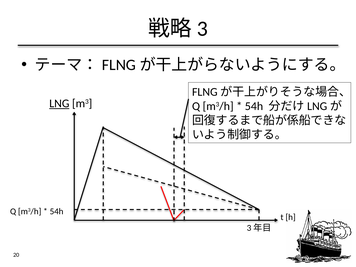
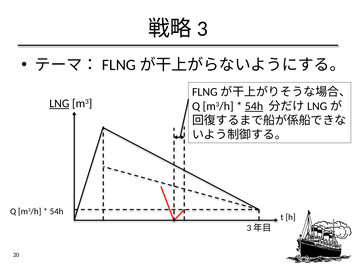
54h underline: none -> present (254, 106)
